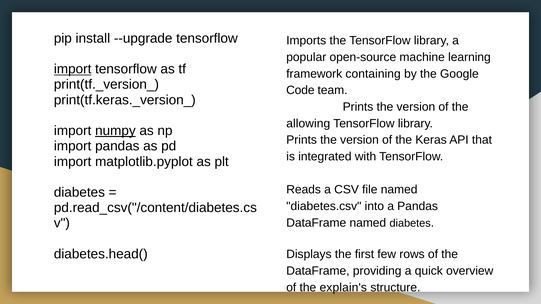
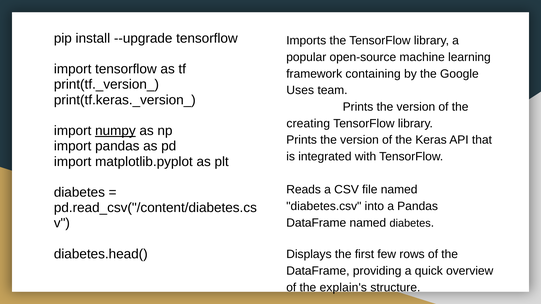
import underline: present -> none (73, 69)
Code: Code -> Uses (300, 90)
allowing: allowing -> creating (308, 124)
